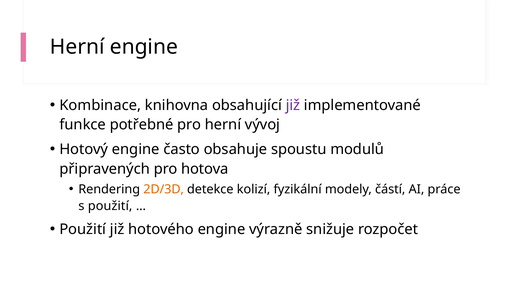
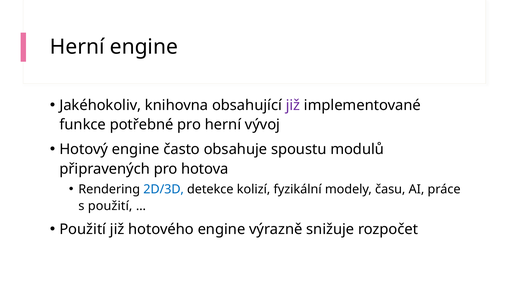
Kombinace: Kombinace -> Jakéhokoliv (100, 105)
2D/3D colour: orange -> blue (164, 189)
částí: částí -> času (390, 189)
